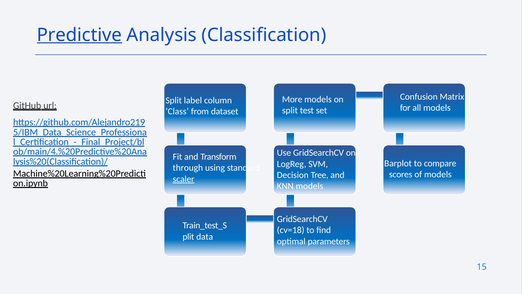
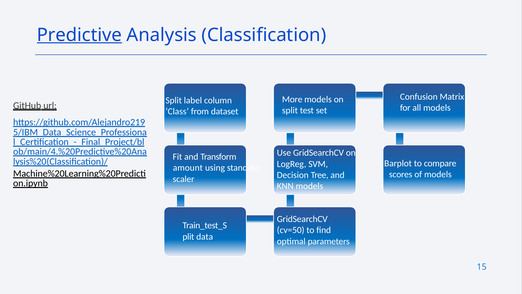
through: through -> amount (188, 168)
scaler underline: present -> none (184, 179)
cv=18: cv=18 -> cv=50 (291, 230)
